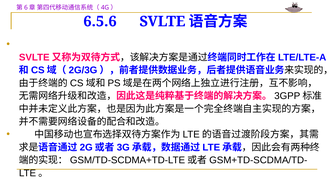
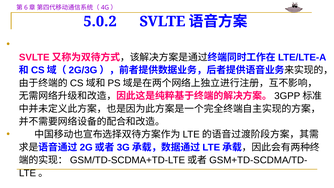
6.5.6: 6.5.6 -> 5.0.2 (100, 21)
